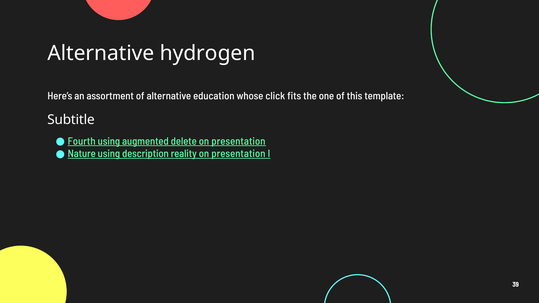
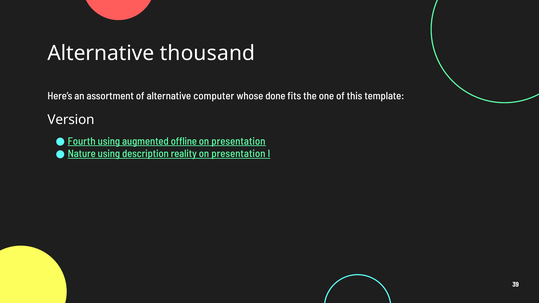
hydrogen: hydrogen -> thousand (207, 53)
education: education -> computer (214, 96)
click: click -> done (275, 96)
Subtitle: Subtitle -> Version (71, 120)
delete: delete -> offline (184, 141)
